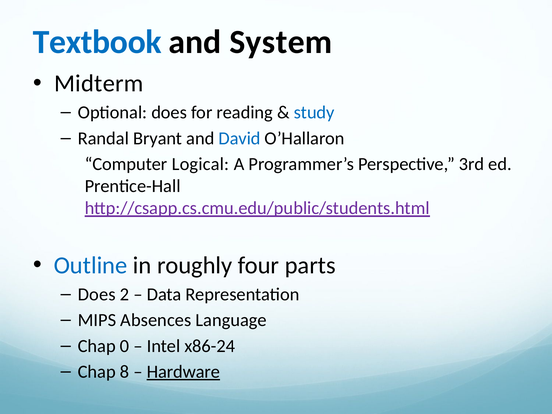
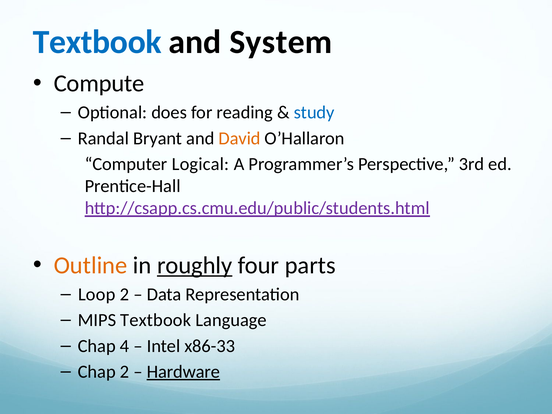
Midterm: Midterm -> Compute (99, 84)
David colour: blue -> orange (240, 138)
Outline colour: blue -> orange (91, 265)
roughly underline: none -> present (195, 265)
Does: Does -> Loop (97, 294)
MIPS Absences: Absences -> Textbook (156, 320)
0: 0 -> 4 (125, 346)
x86-24: x86-24 -> x86-33 (210, 346)
Chap 8: 8 -> 2 (125, 372)
